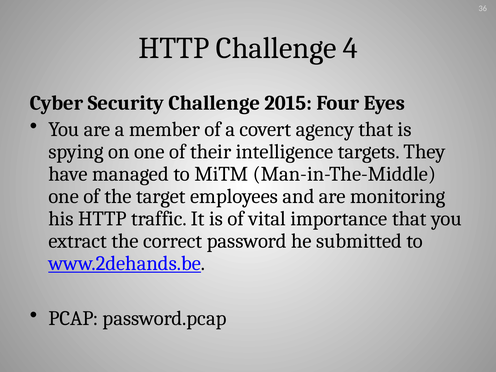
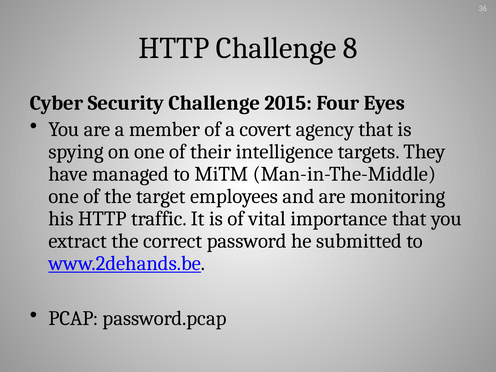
4: 4 -> 8 (350, 48)
